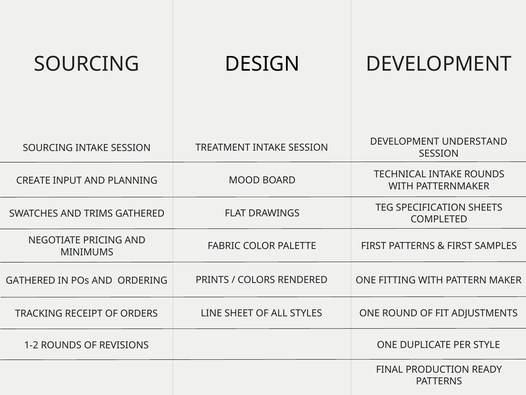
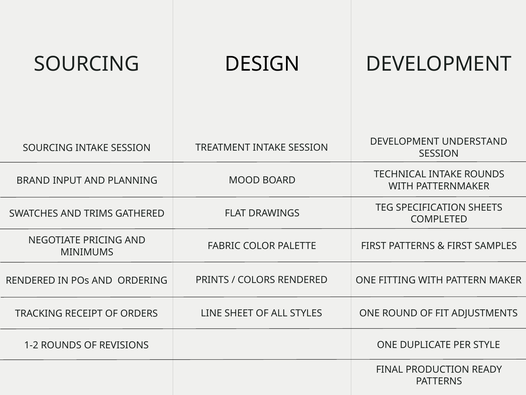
CREATE: CREATE -> BRAND (33, 180)
GATHERED: GATHERED -> RENDERED (31, 280)
